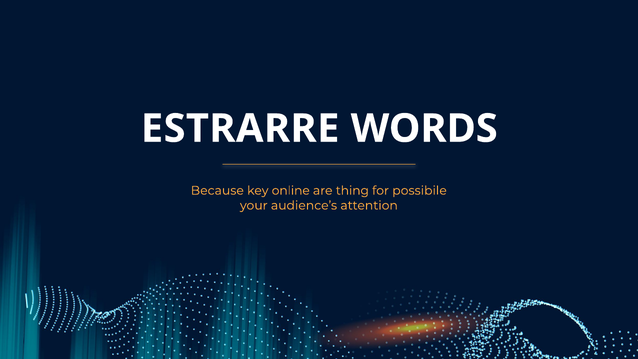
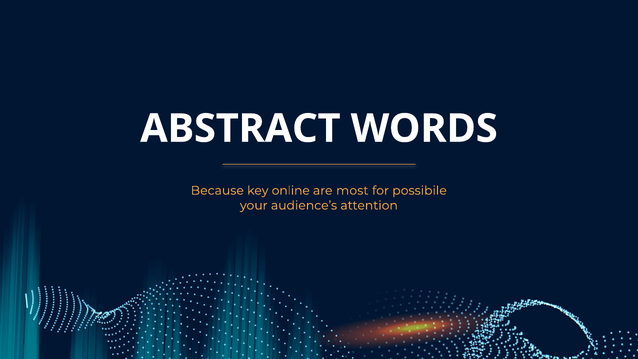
ESTRARRE: ESTRARRE -> ABSTRACT (240, 129)
thing: thing -> most (352, 190)
